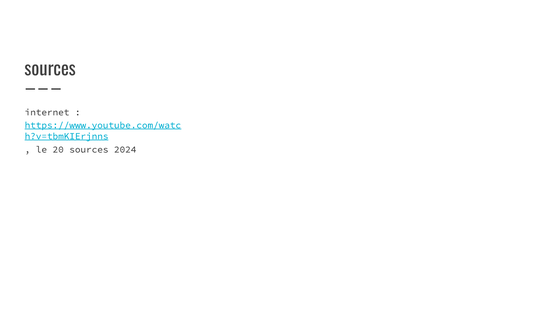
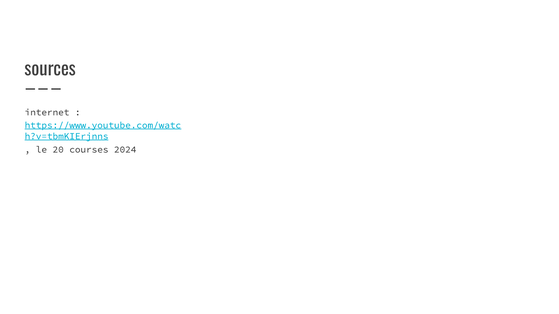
20 sources: sources -> courses (89, 150)
